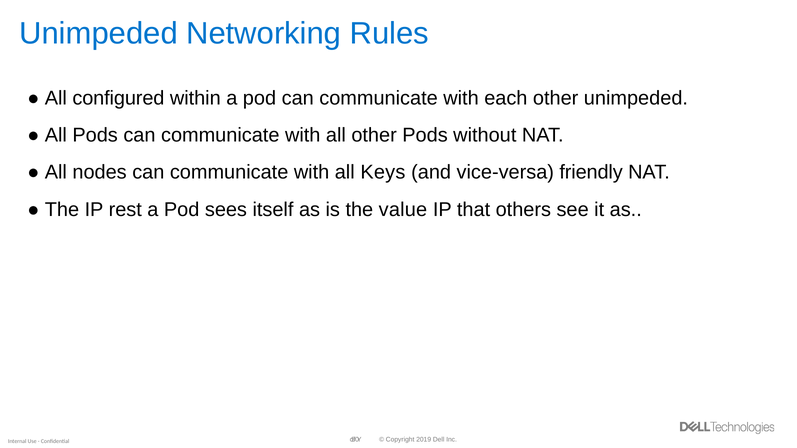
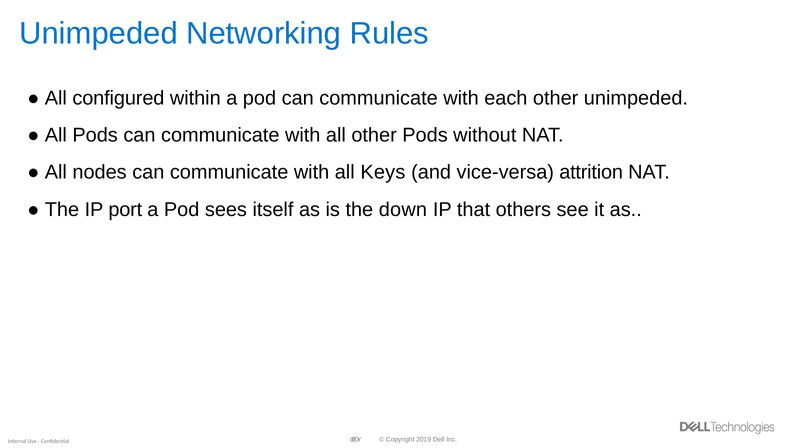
friendly: friendly -> attrition (591, 172)
rest: rest -> port (125, 210)
value: value -> down (403, 210)
